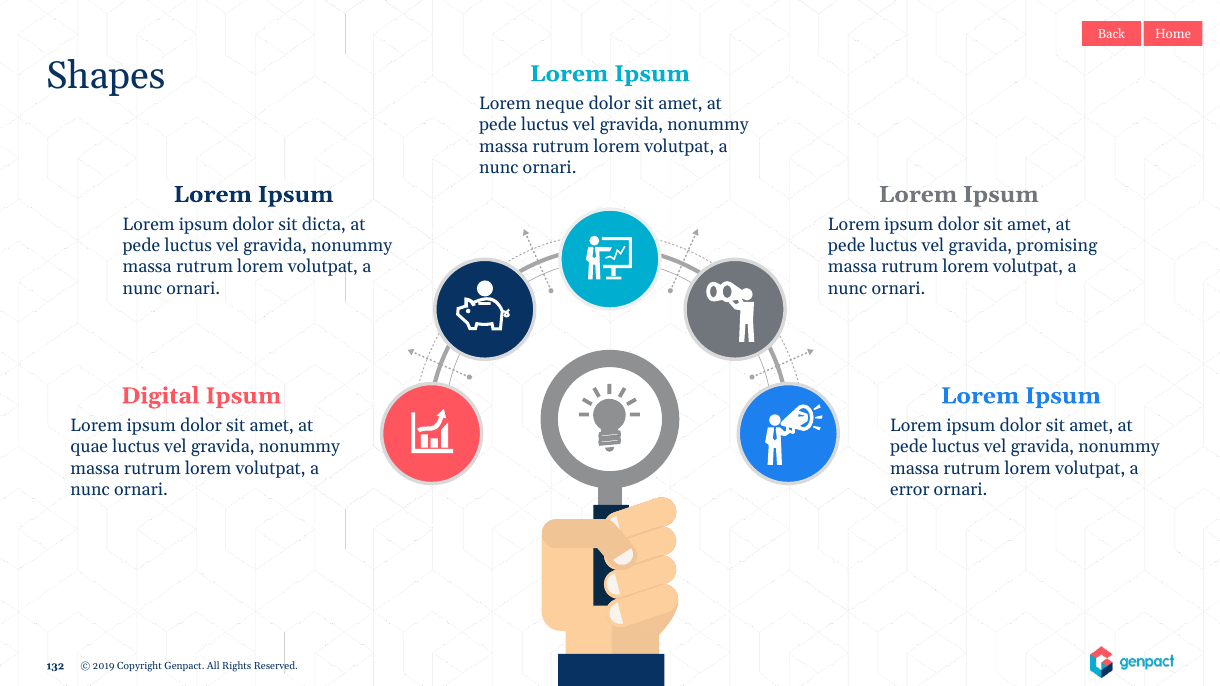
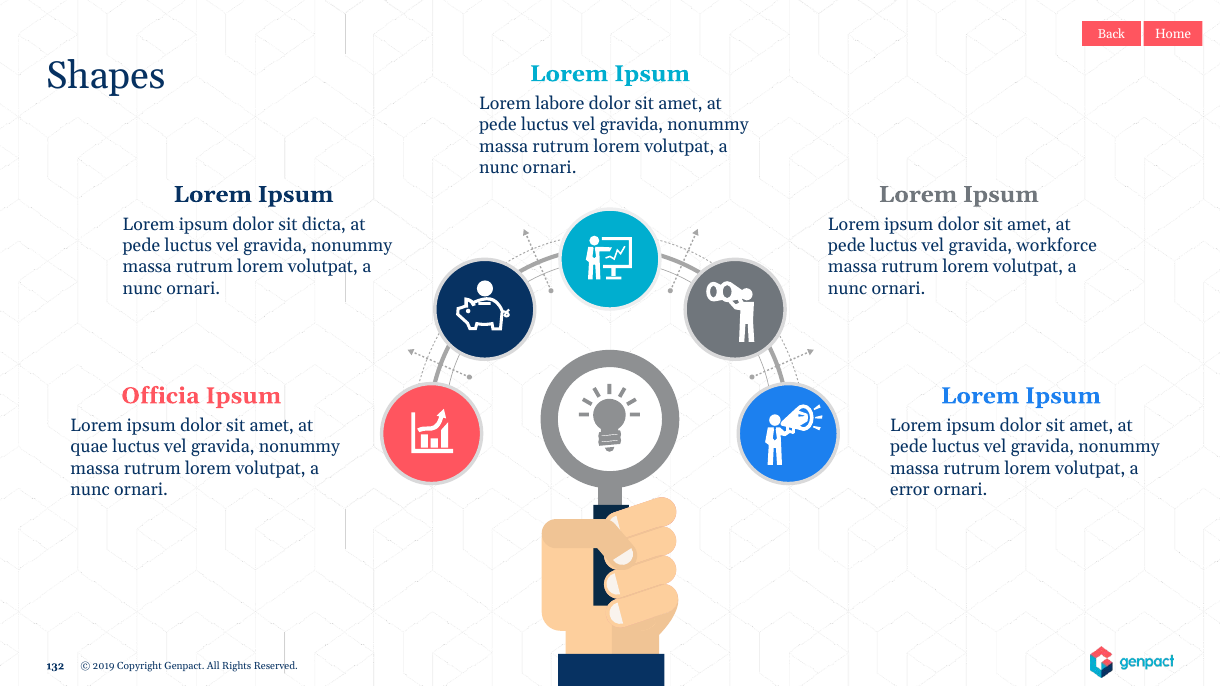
neque: neque -> labore (560, 104)
promising: promising -> workforce (1057, 246)
Digital: Digital -> Officia (160, 396)
